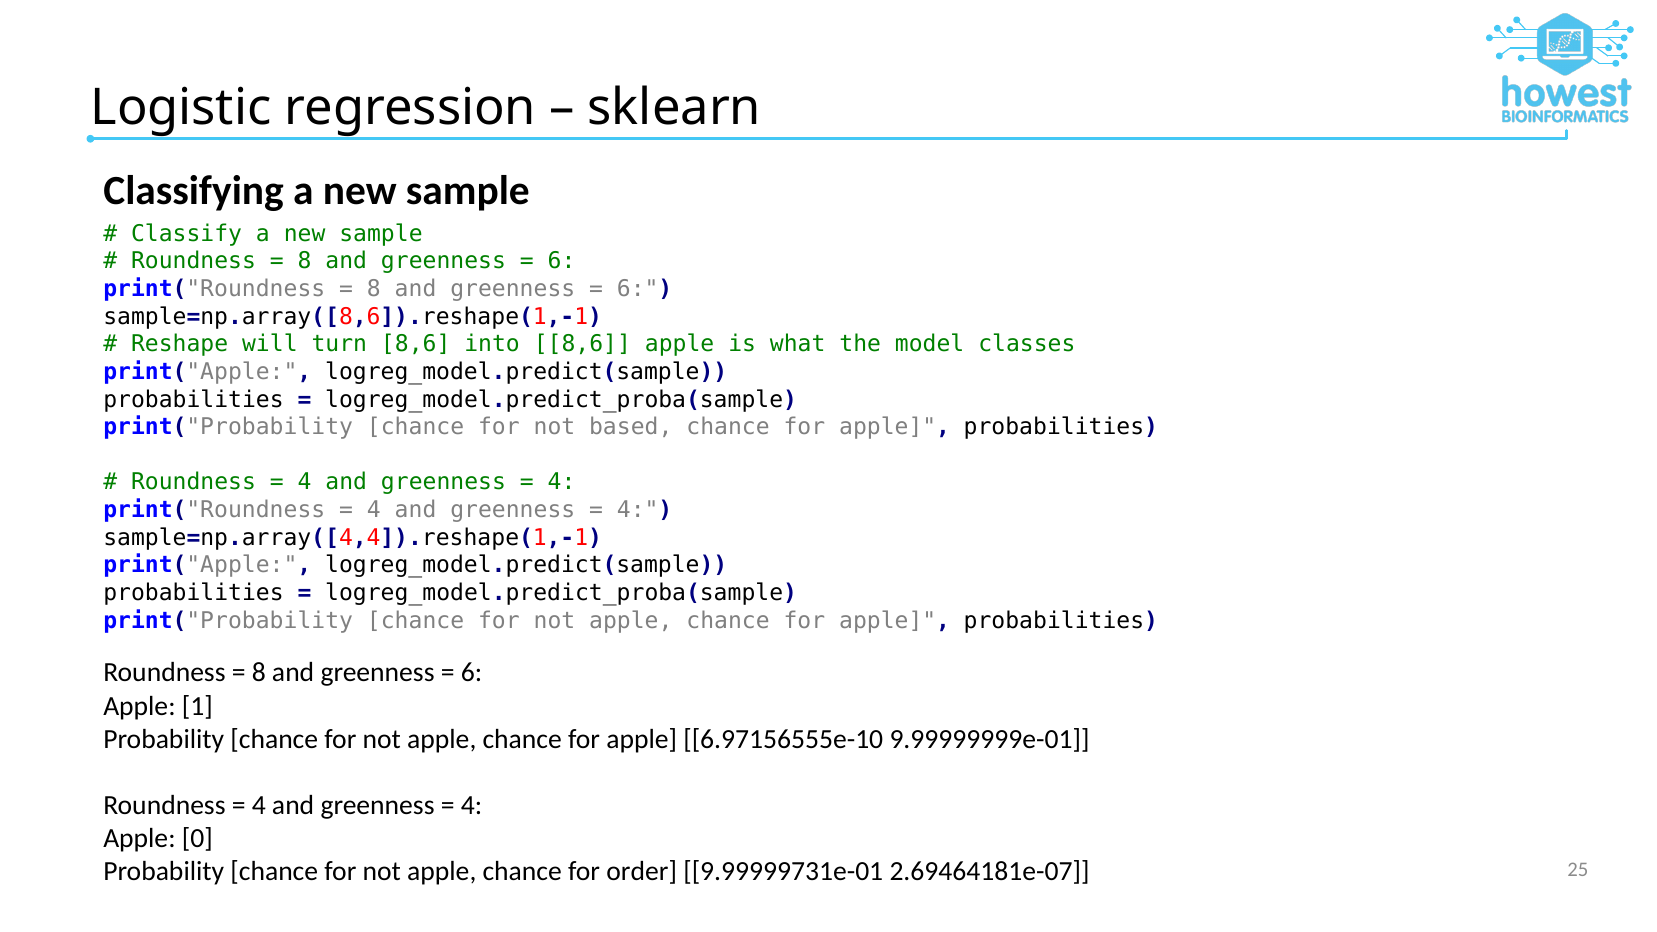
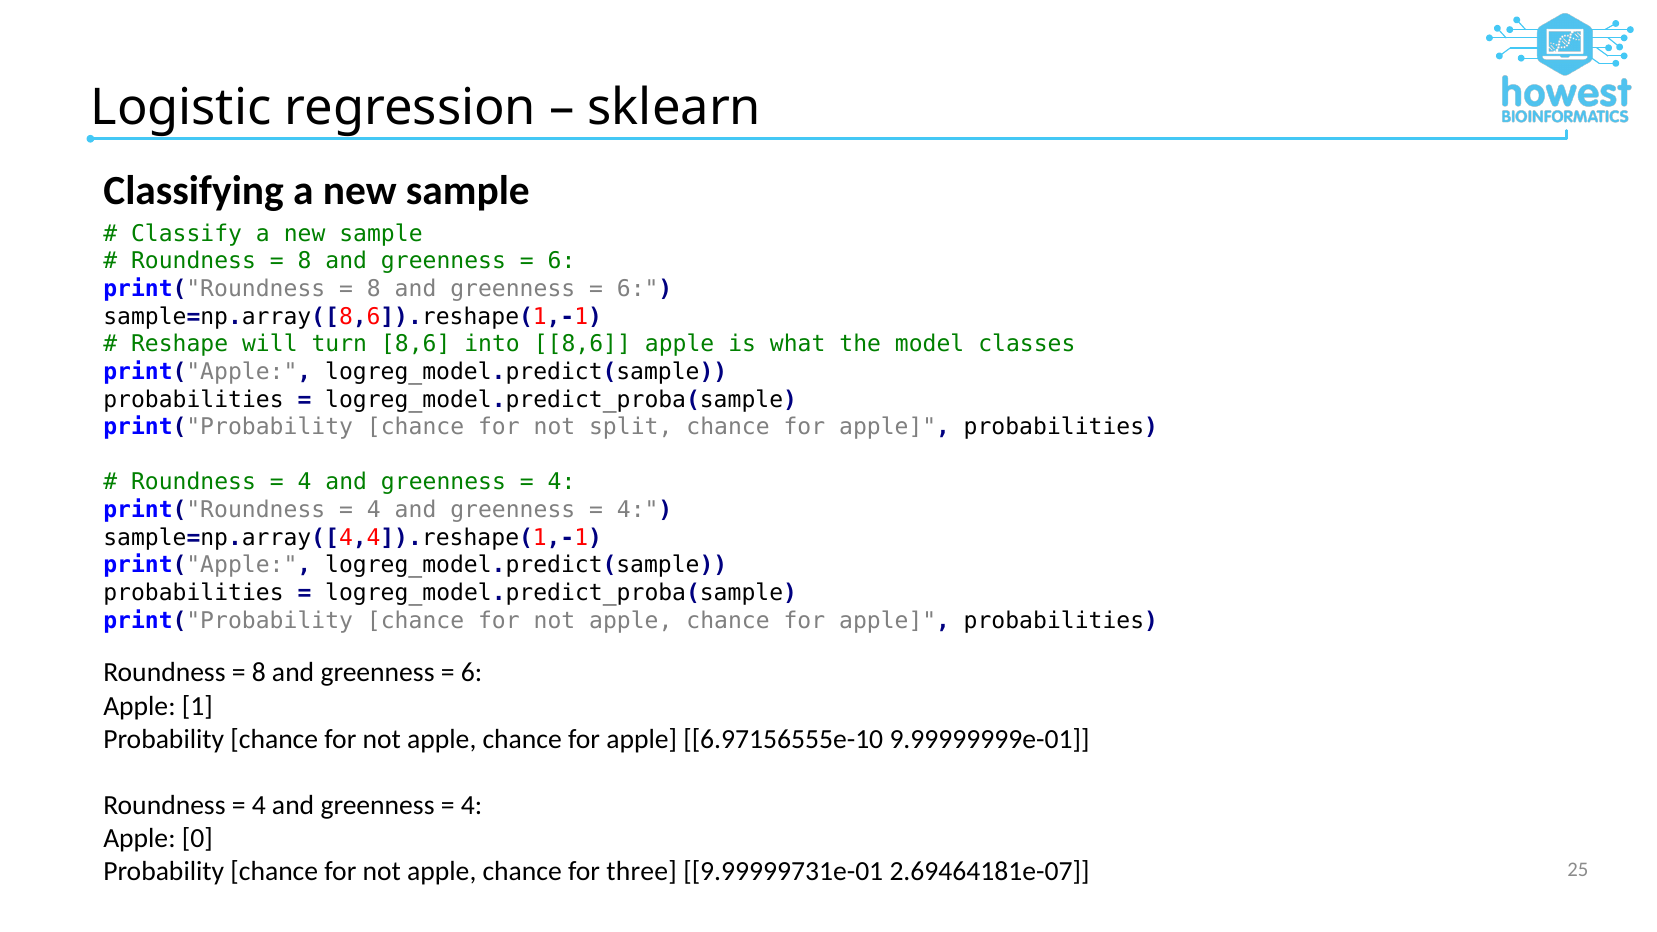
based: based -> split (631, 427)
order: order -> three (642, 872)
